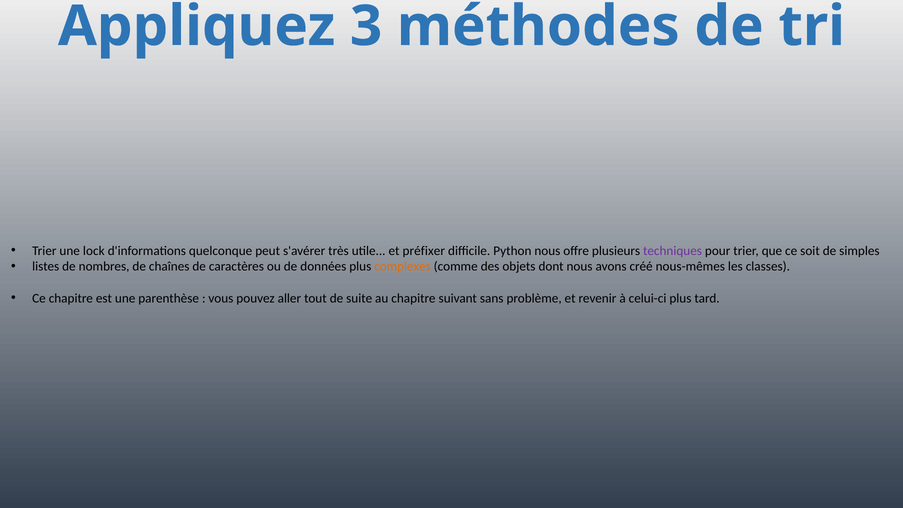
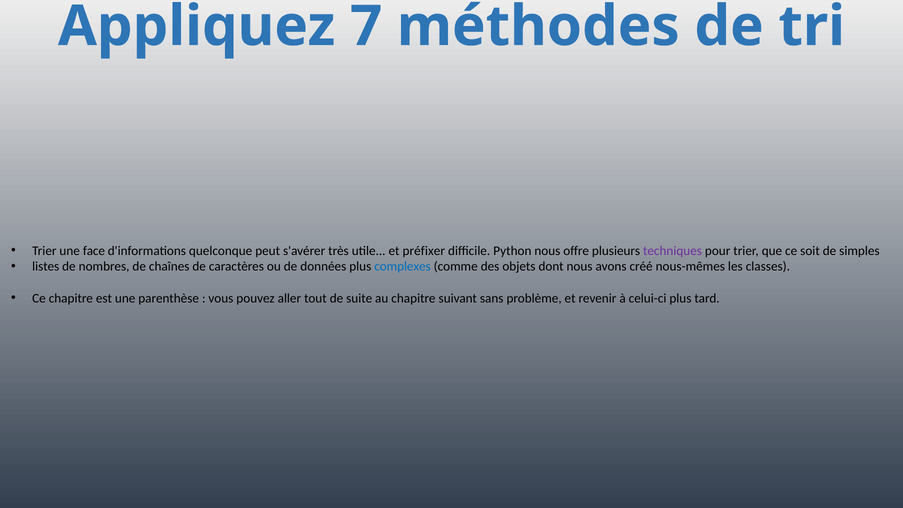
3: 3 -> 7 (366, 26)
lock: lock -> face (94, 251)
complexes colour: orange -> blue (403, 267)
